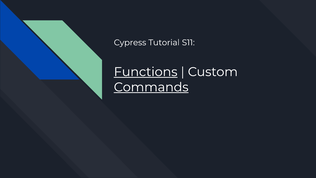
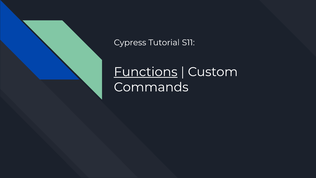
Commands underline: present -> none (151, 87)
